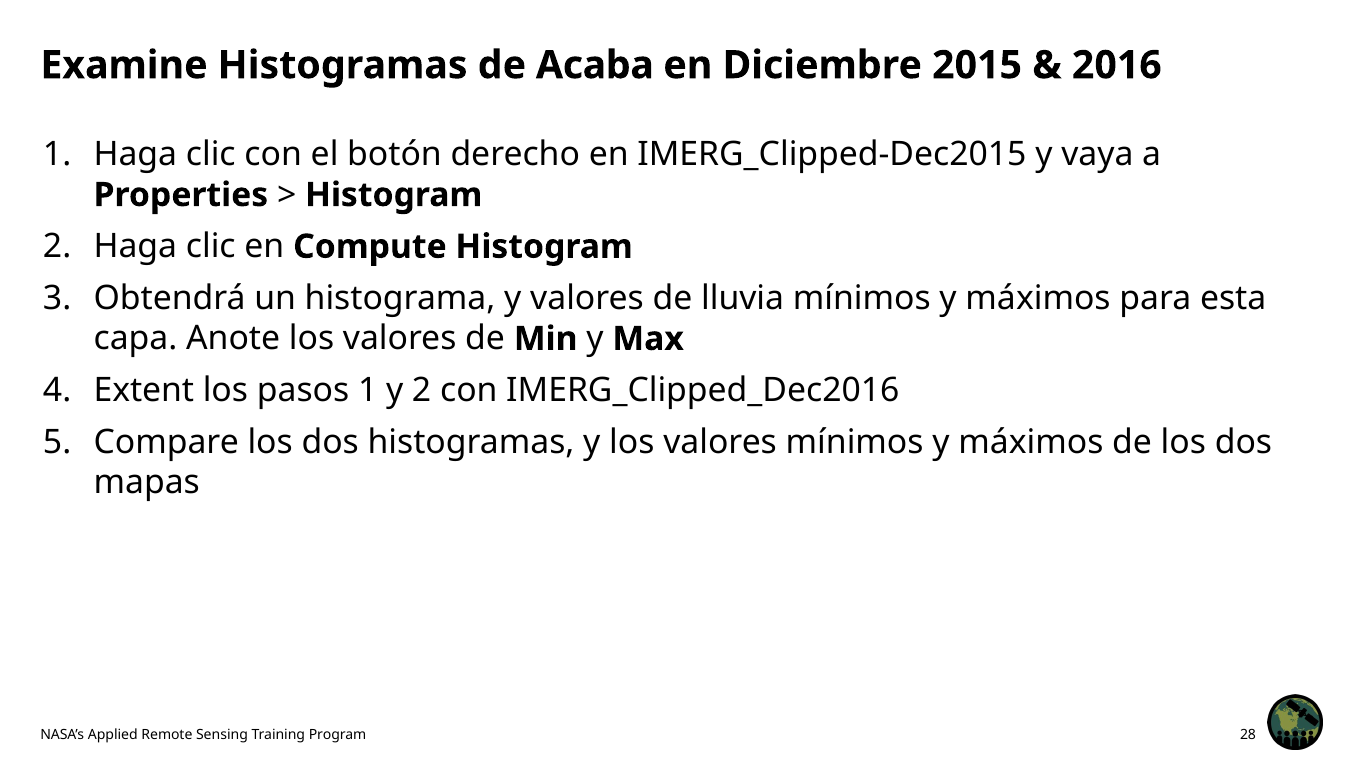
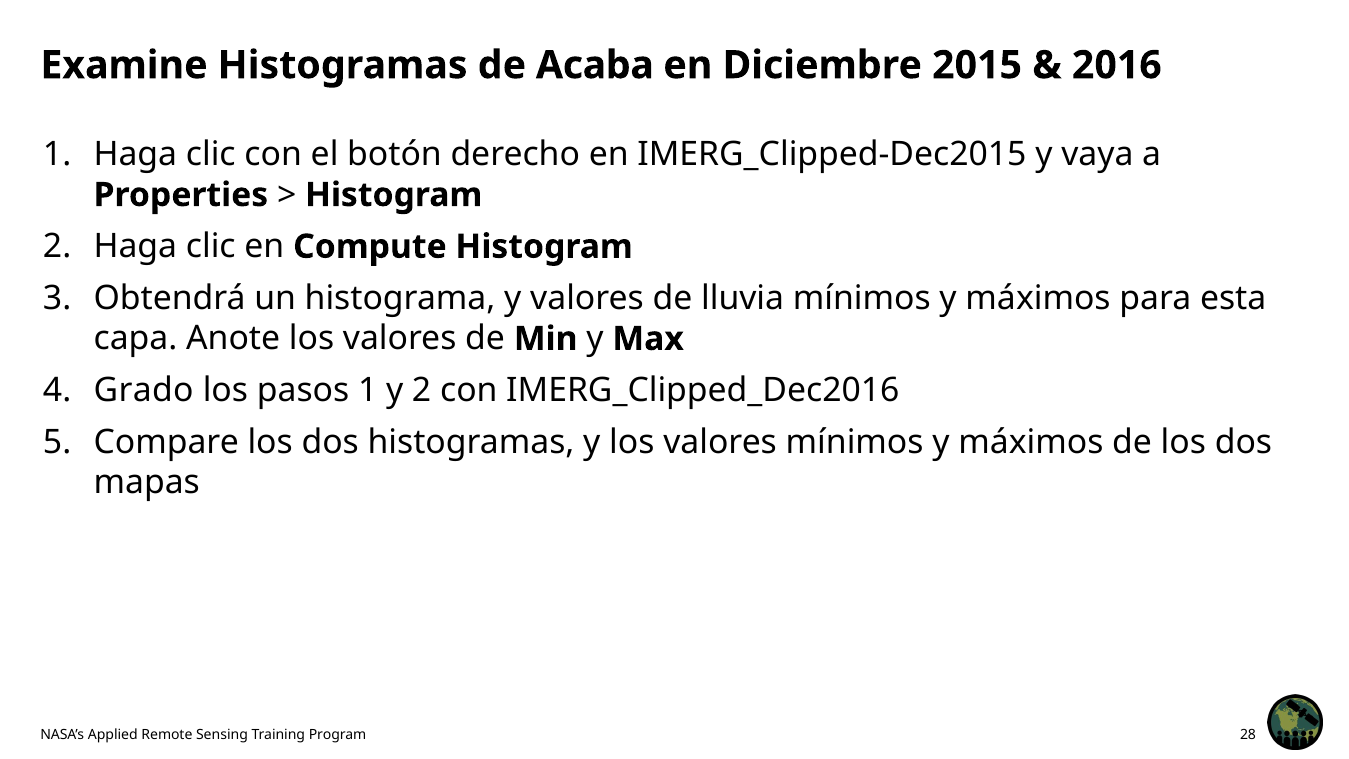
Extent: Extent -> Grado (144, 391)
